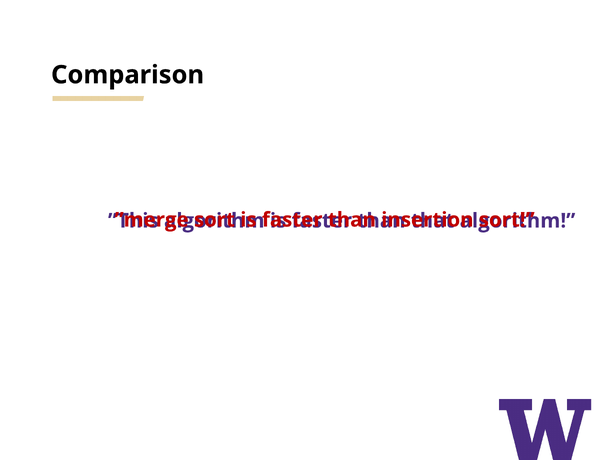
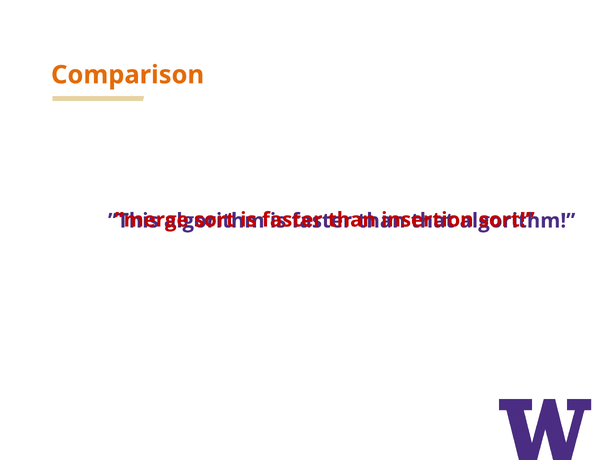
Comparison colour: black -> orange (128, 75)
